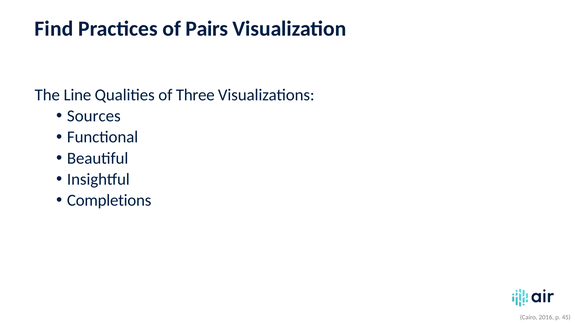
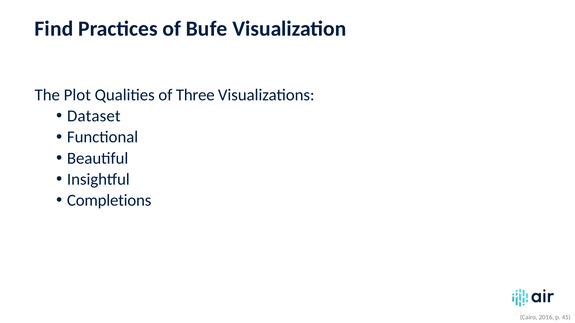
Pairs: Pairs -> Bufe (207, 29)
Line: Line -> Plot (77, 95)
Sources: Sources -> Dataset (94, 116)
